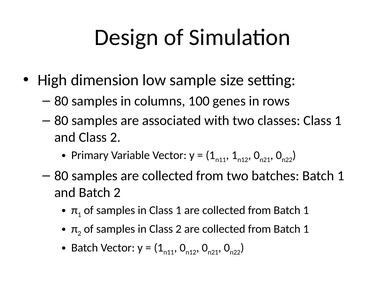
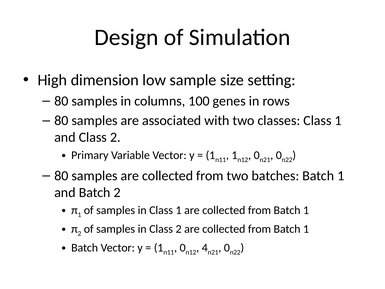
0: 0 -> 4 (205, 247)
